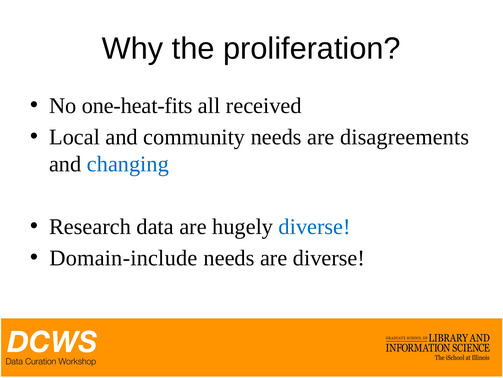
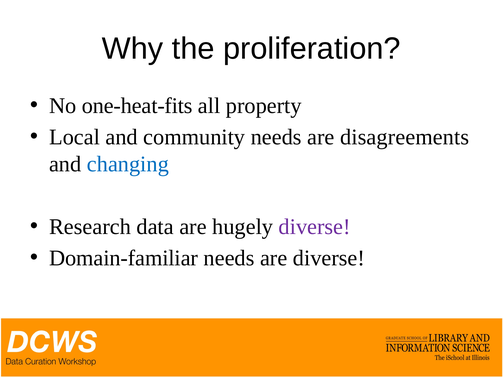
received: received -> property (264, 106)
diverse colour: blue -> purple (315, 226)
Domain-include: Domain-include -> Domain-familiar (124, 258)
